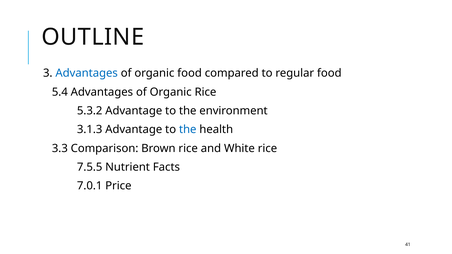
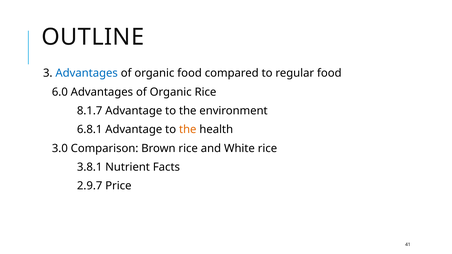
5.4: 5.4 -> 6.0 (60, 92)
5.3.2: 5.3.2 -> 8.1.7 (90, 111)
3.1.3: 3.1.3 -> 6.8.1 (90, 130)
the colour: blue -> orange (188, 130)
3.3: 3.3 -> 3.0 (60, 148)
7.5.5: 7.5.5 -> 3.8.1 (90, 167)
7.0.1: 7.0.1 -> 2.9.7 (90, 186)
